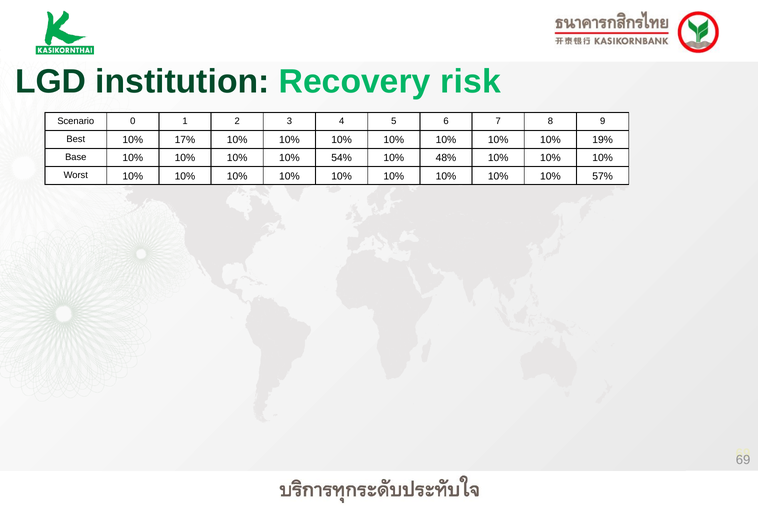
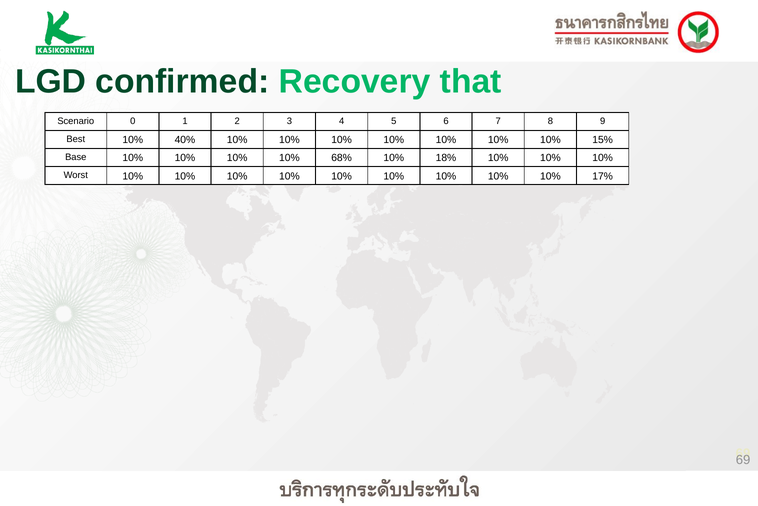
institution: institution -> confirmed (182, 82)
risk: risk -> that (471, 82)
17%: 17% -> 40% (185, 140)
19%: 19% -> 15% (603, 140)
54%: 54% -> 68% (342, 158)
48%: 48% -> 18% (446, 158)
57%: 57% -> 17% (603, 176)
